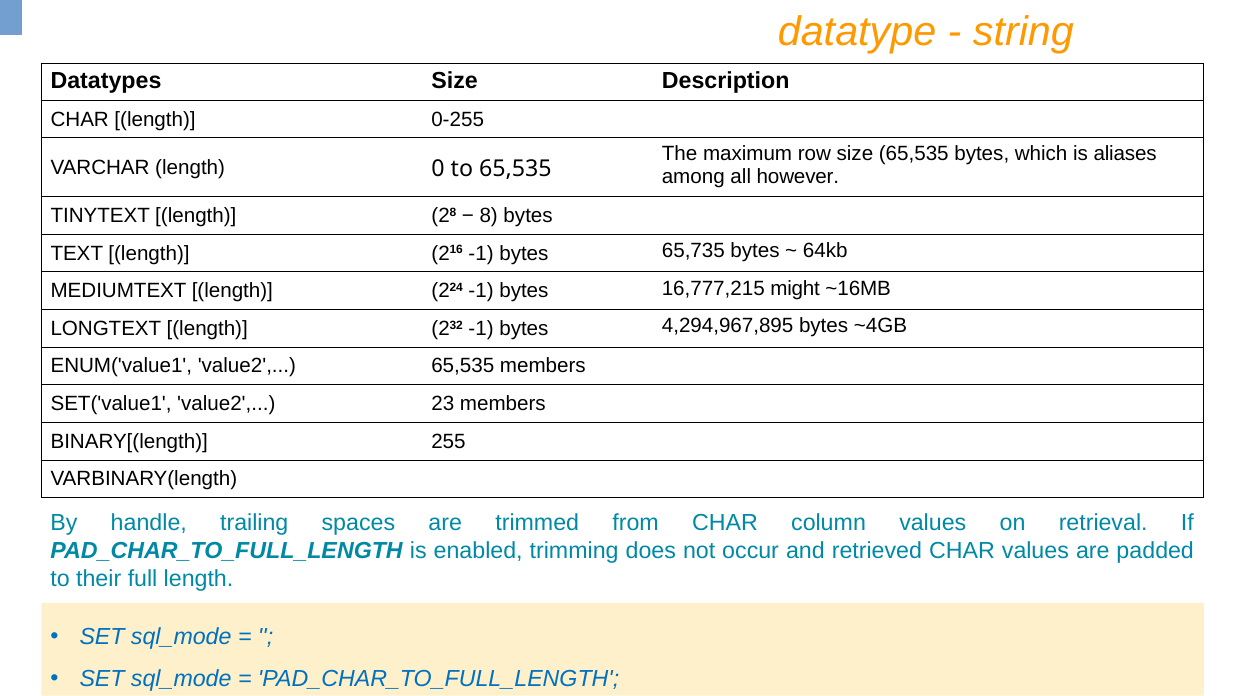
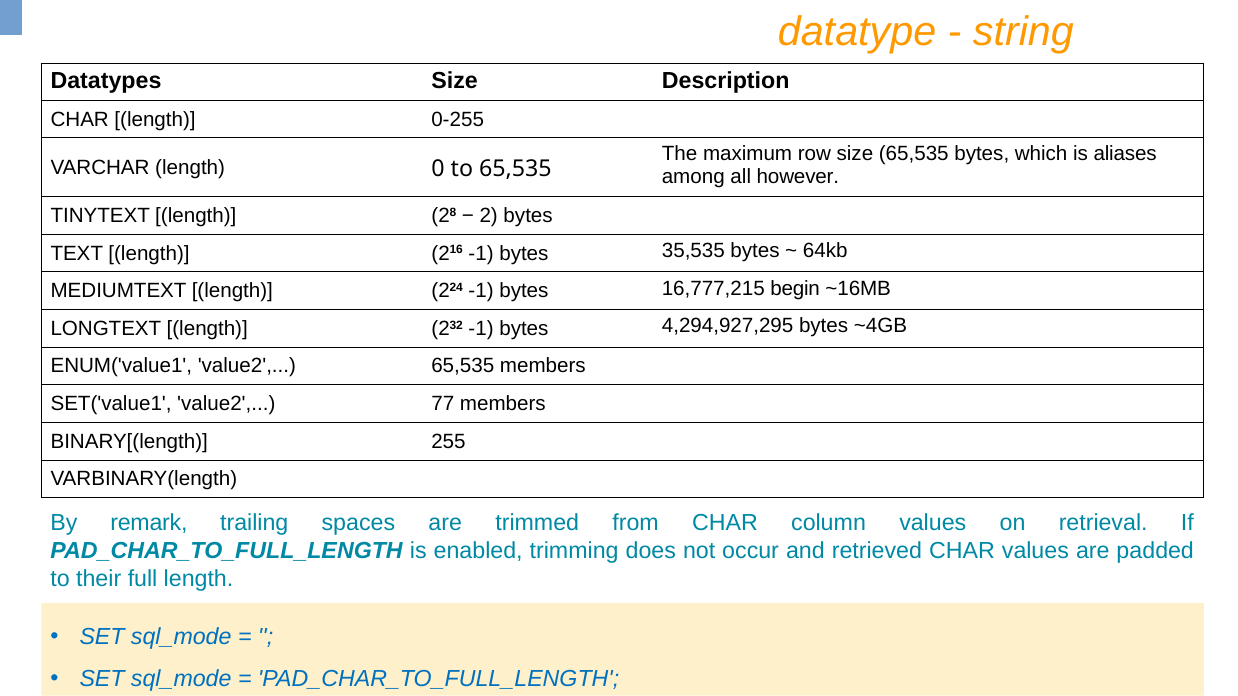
8: 8 -> 2 (489, 216)
65,735: 65,735 -> 35,535 (693, 251)
might: might -> begin (795, 288)
4,294,967,895: 4,294,967,895 -> 4,294,927,295 (728, 326)
23: 23 -> 77 (443, 404)
handle: handle -> remark (149, 523)
